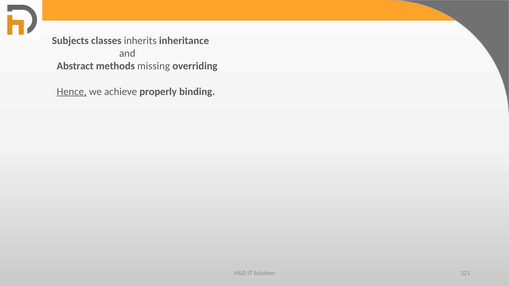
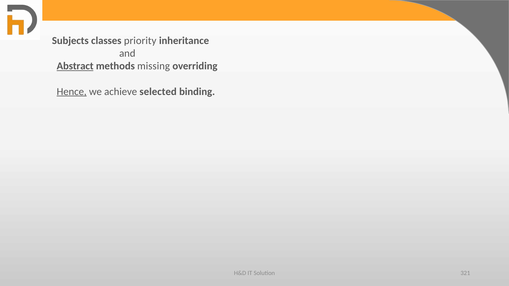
inherits: inherits -> priority (140, 41)
Abstract underline: none -> present (75, 66)
properly: properly -> selected (158, 92)
